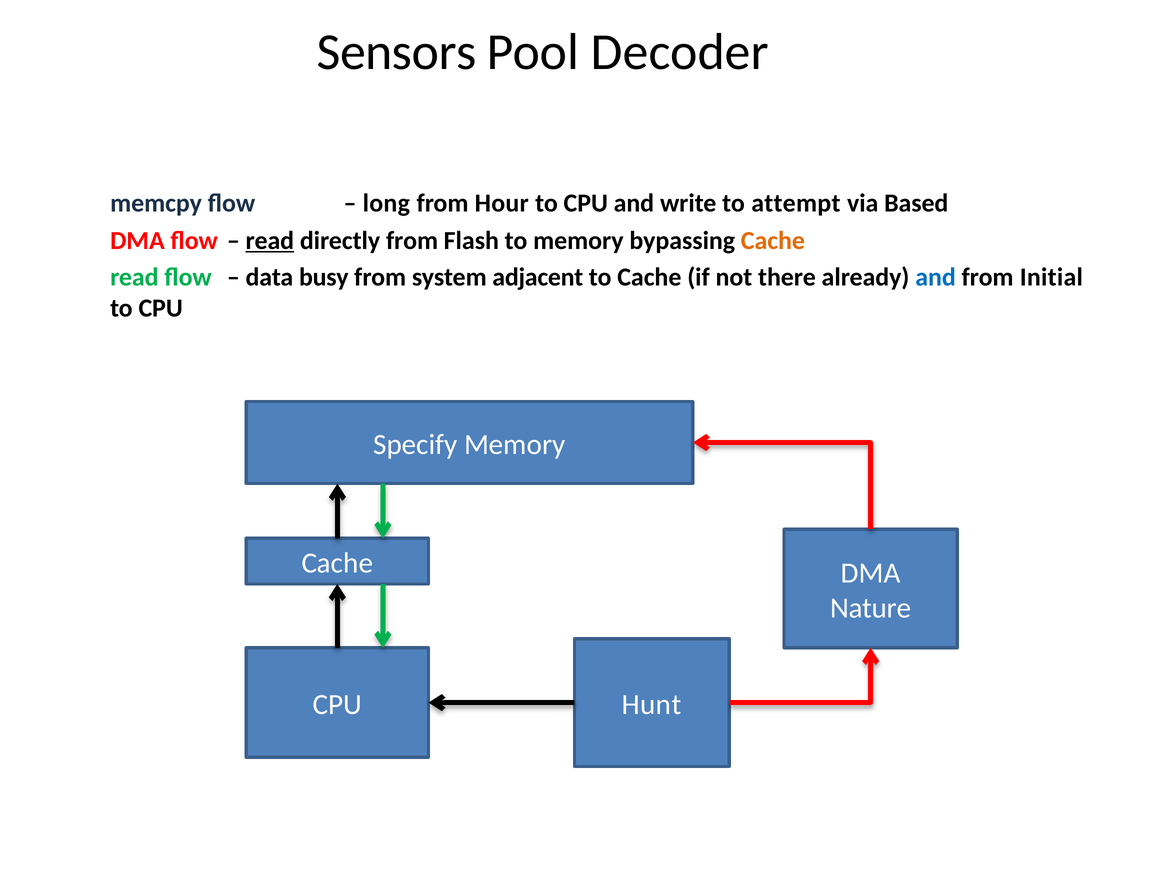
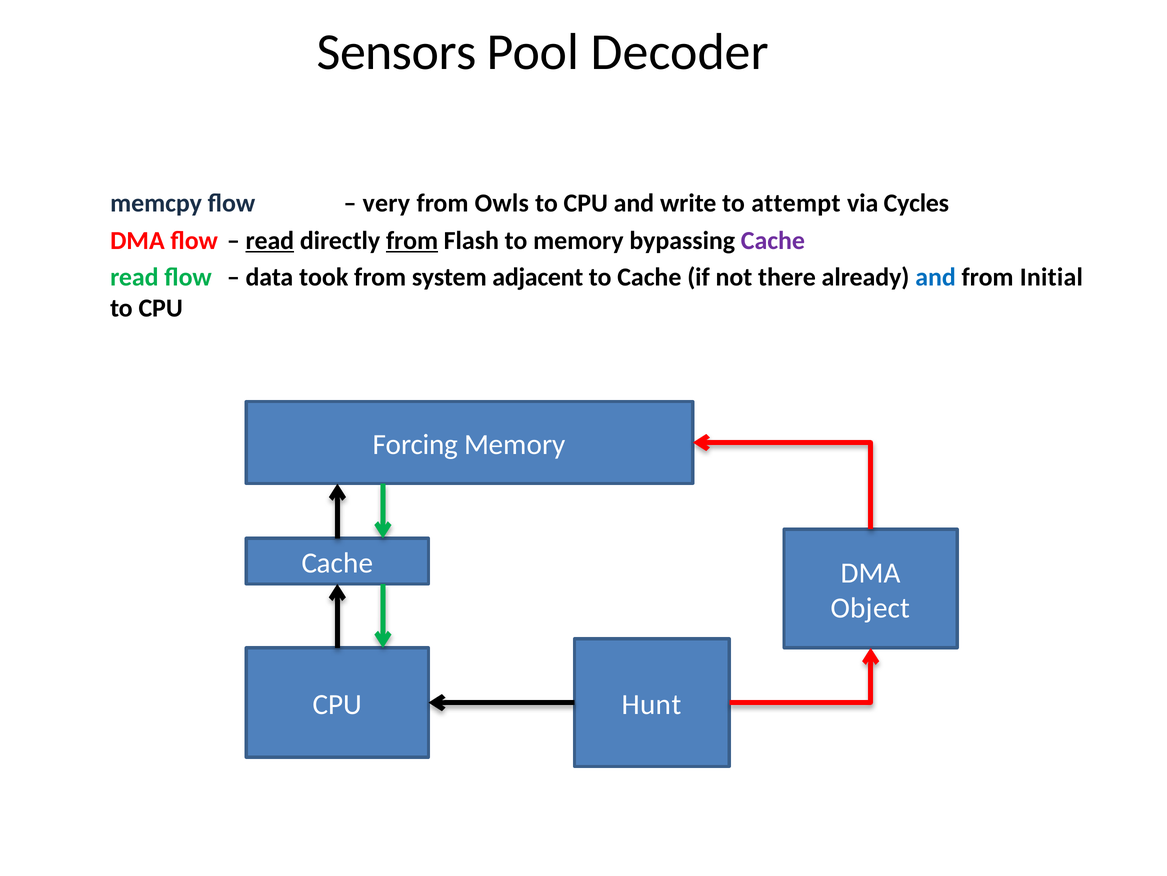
long: long -> very (386, 203)
Hour: Hour -> Owls (502, 203)
Based: Based -> Cycles (916, 203)
from underline: none -> present (412, 241)
Cache colour: orange -> purple (773, 241)
busy: busy -> took (324, 277)
Specify: Specify -> Forcing (415, 444)
Nature: Nature -> Object (870, 608)
